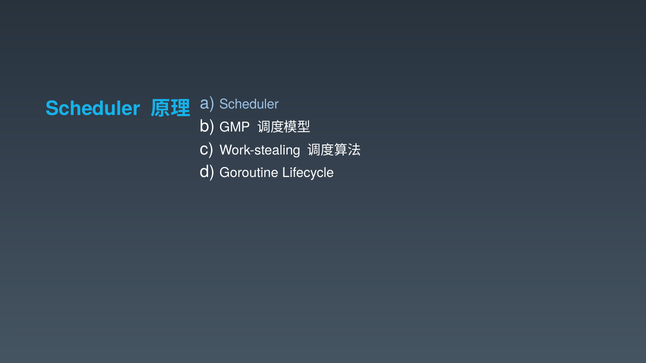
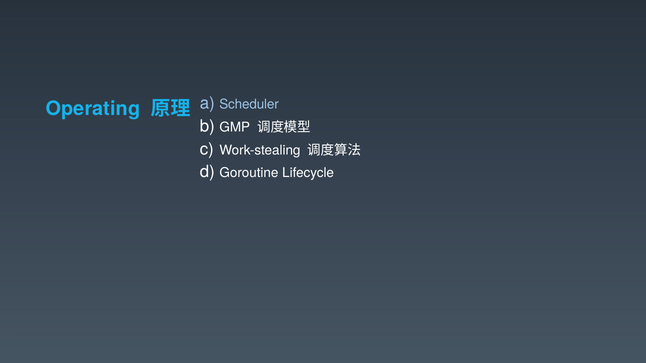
Scheduler: Scheduler -> Operating (93, 109)
